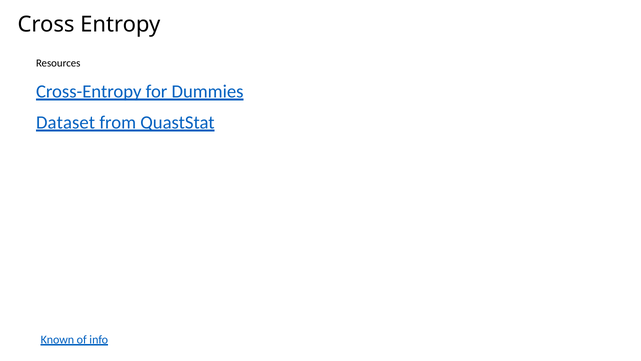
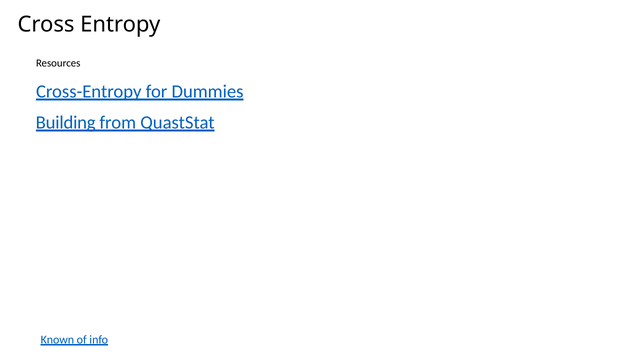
Dataset: Dataset -> Building (66, 122)
